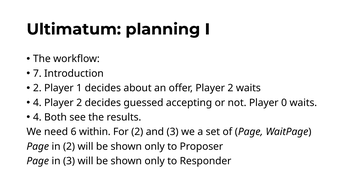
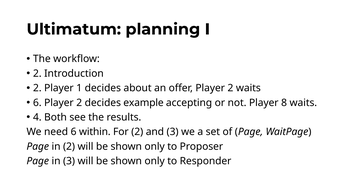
7: 7 -> 2 (37, 73)
4: 4 -> 6 (37, 103)
guessed: guessed -> example (144, 103)
0: 0 -> 8 (284, 103)
